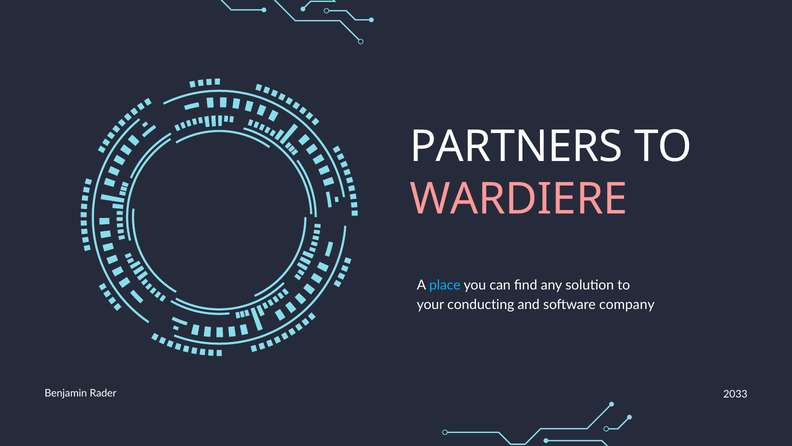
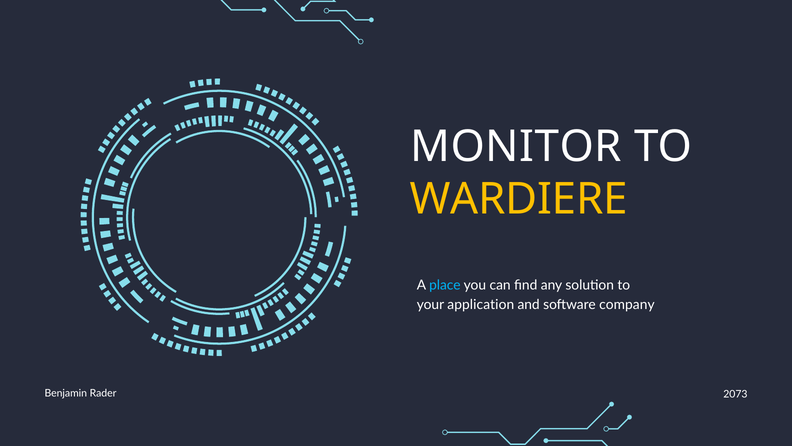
PARTNERS: PARTNERS -> MONITOR (516, 146)
WARDIERE colour: pink -> yellow (519, 199)
conducting: conducting -> application (481, 304)
2033: 2033 -> 2073 (735, 394)
